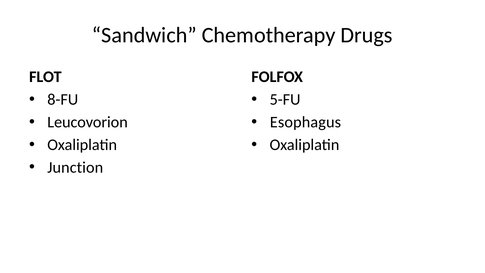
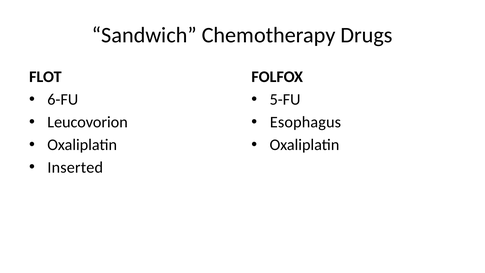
8-FU: 8-FU -> 6-FU (63, 100)
Junction: Junction -> Inserted (75, 167)
